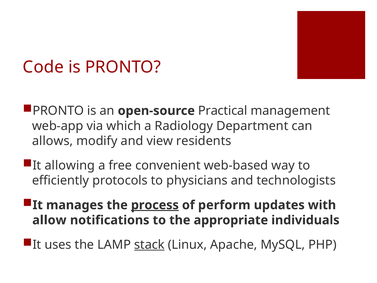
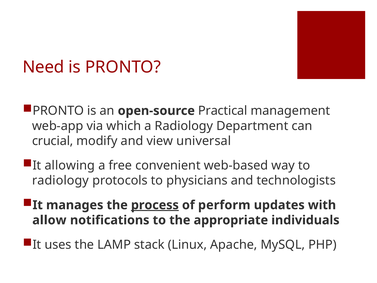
Code: Code -> Need (43, 67)
allows: allows -> crucial (53, 141)
residents: residents -> universal (204, 141)
efficiently: efficiently -> radiology (60, 180)
stack underline: present -> none (149, 244)
